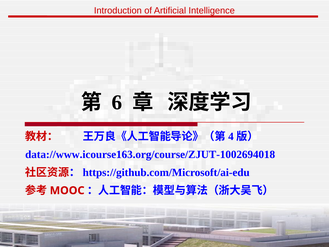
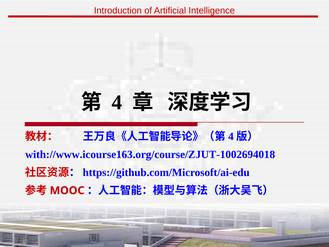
6: 6 -> 4 (117, 102)
data://www.icourse163.org/course/ZJUT-1002694018: data://www.icourse163.org/course/ZJUT-1002694018 -> with://www.icourse163.org/course/ZJUT-1002694018 (150, 154)
